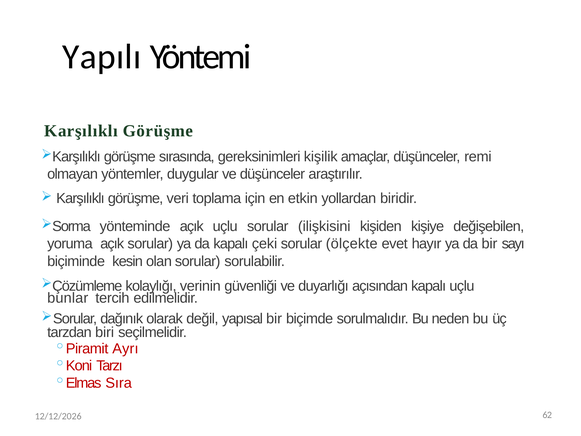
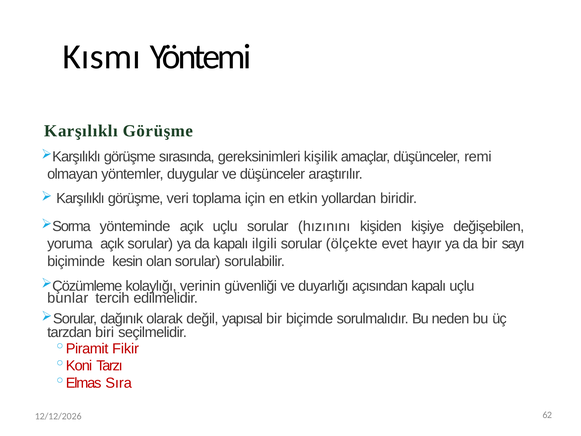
Yapılı: Yapılı -> Kısmı (102, 57)
ilişkisini: ilişkisini -> hızınını (324, 226)
çeki: çeki -> ilgili (264, 244)
Ayrı: Ayrı -> Fikir (126, 348)
